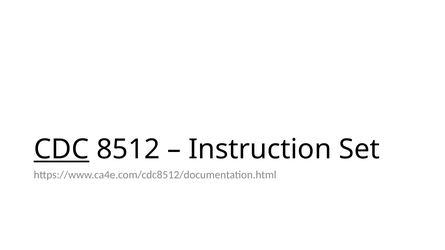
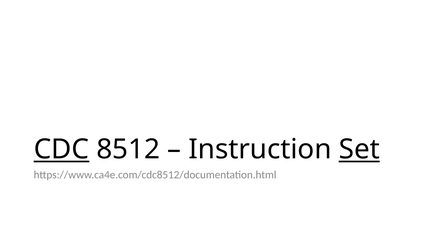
Set underline: none -> present (359, 150)
